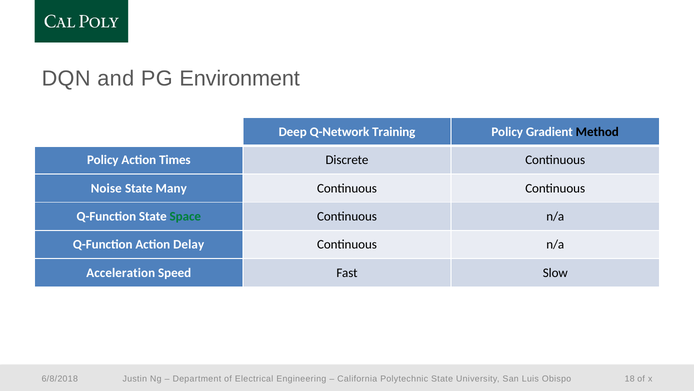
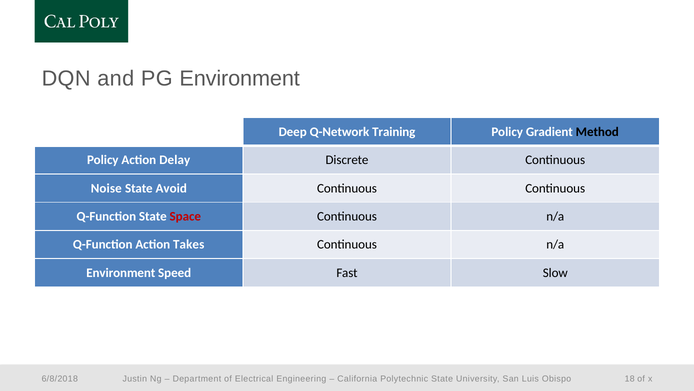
Times: Times -> Delay (175, 160)
Many: Many -> Avoid (171, 188)
Space colour: green -> red (185, 216)
Delay: Delay -> Takes (189, 244)
Acceleration: Acceleration -> Environment (121, 272)
